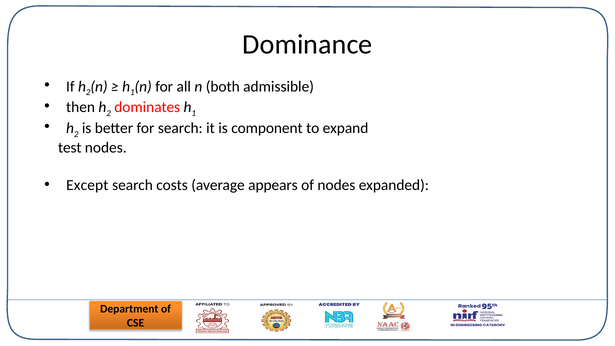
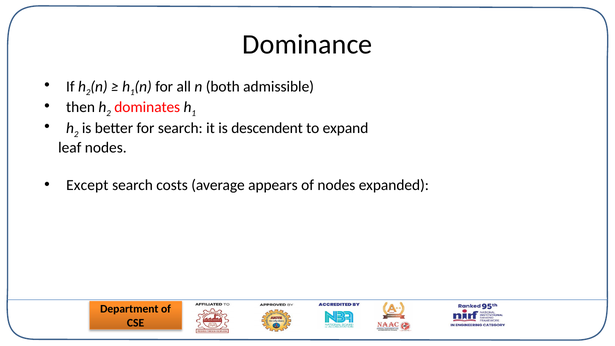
component: component -> descendent (267, 128)
test: test -> leaf (70, 147)
